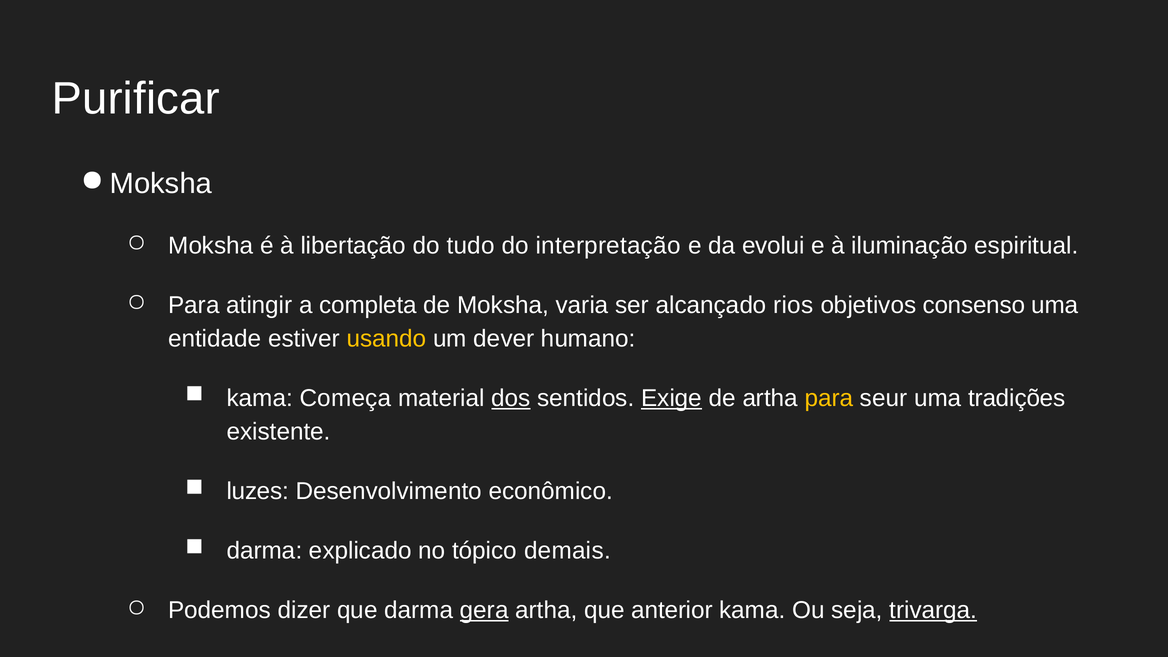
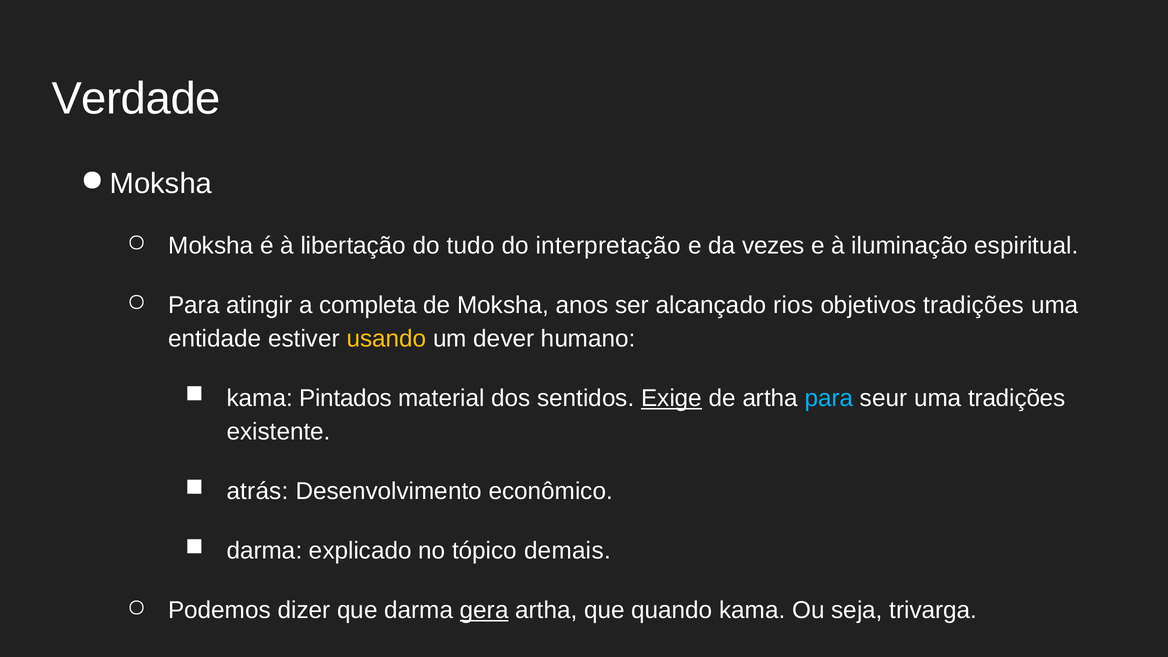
Purificar: Purificar -> Verdade (136, 99)
evolui: evolui -> vezes (773, 246)
varia: varia -> anos (582, 305)
objetivos consenso: consenso -> tradições (974, 305)
Começa: Começa -> Pintados (346, 398)
dos underline: present -> none (511, 398)
para colour: yellow -> light blue (829, 398)
luzes: luzes -> atrás (258, 491)
anterior: anterior -> quando (672, 610)
trivarga underline: present -> none (933, 610)
